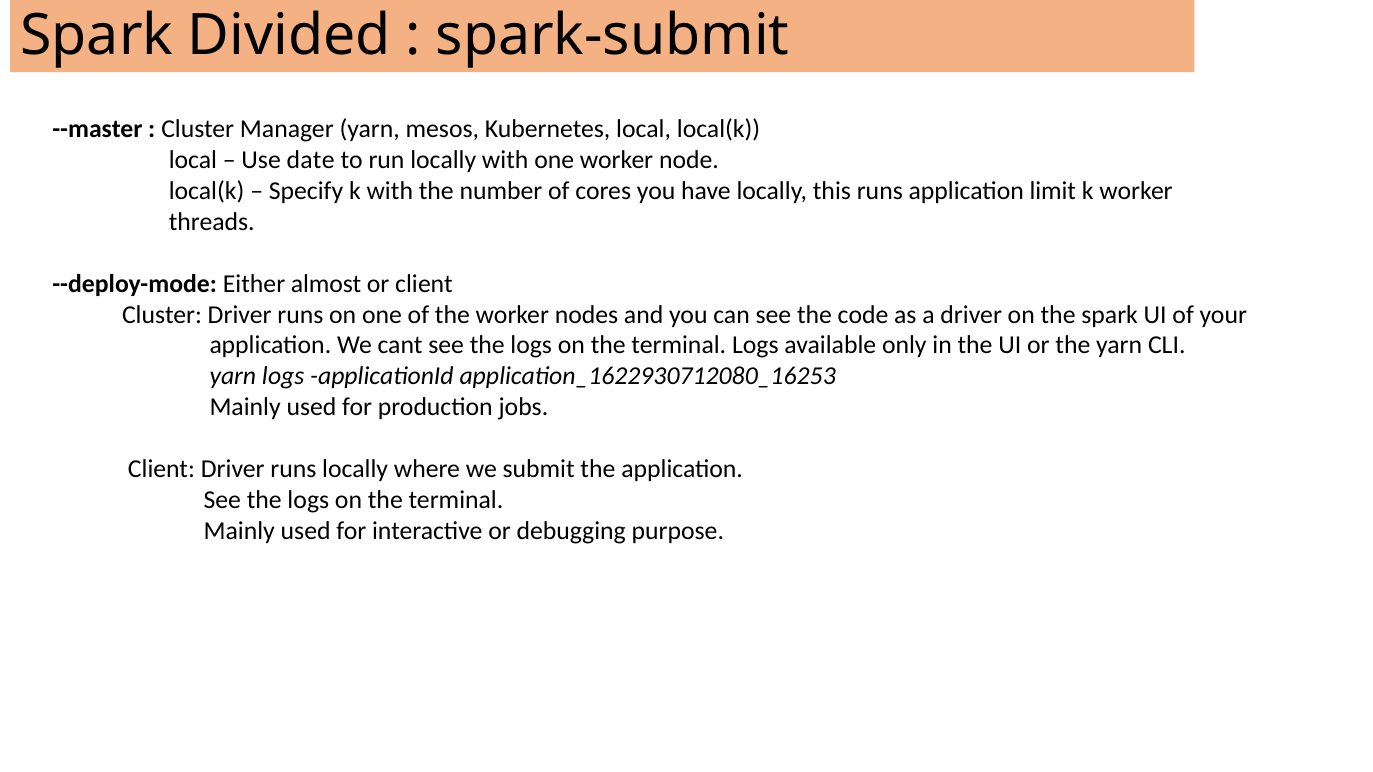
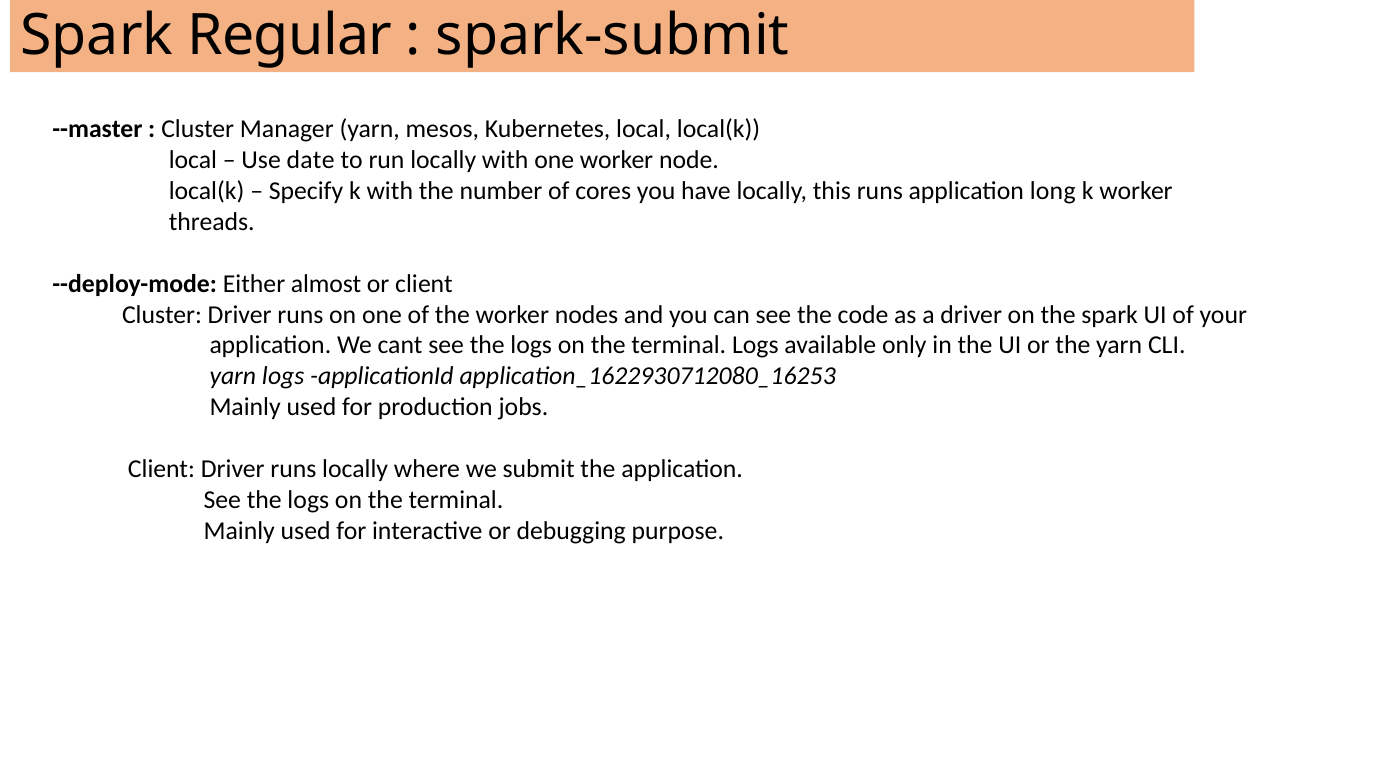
Divided: Divided -> Regular (290, 36)
limit: limit -> long (1053, 191)
